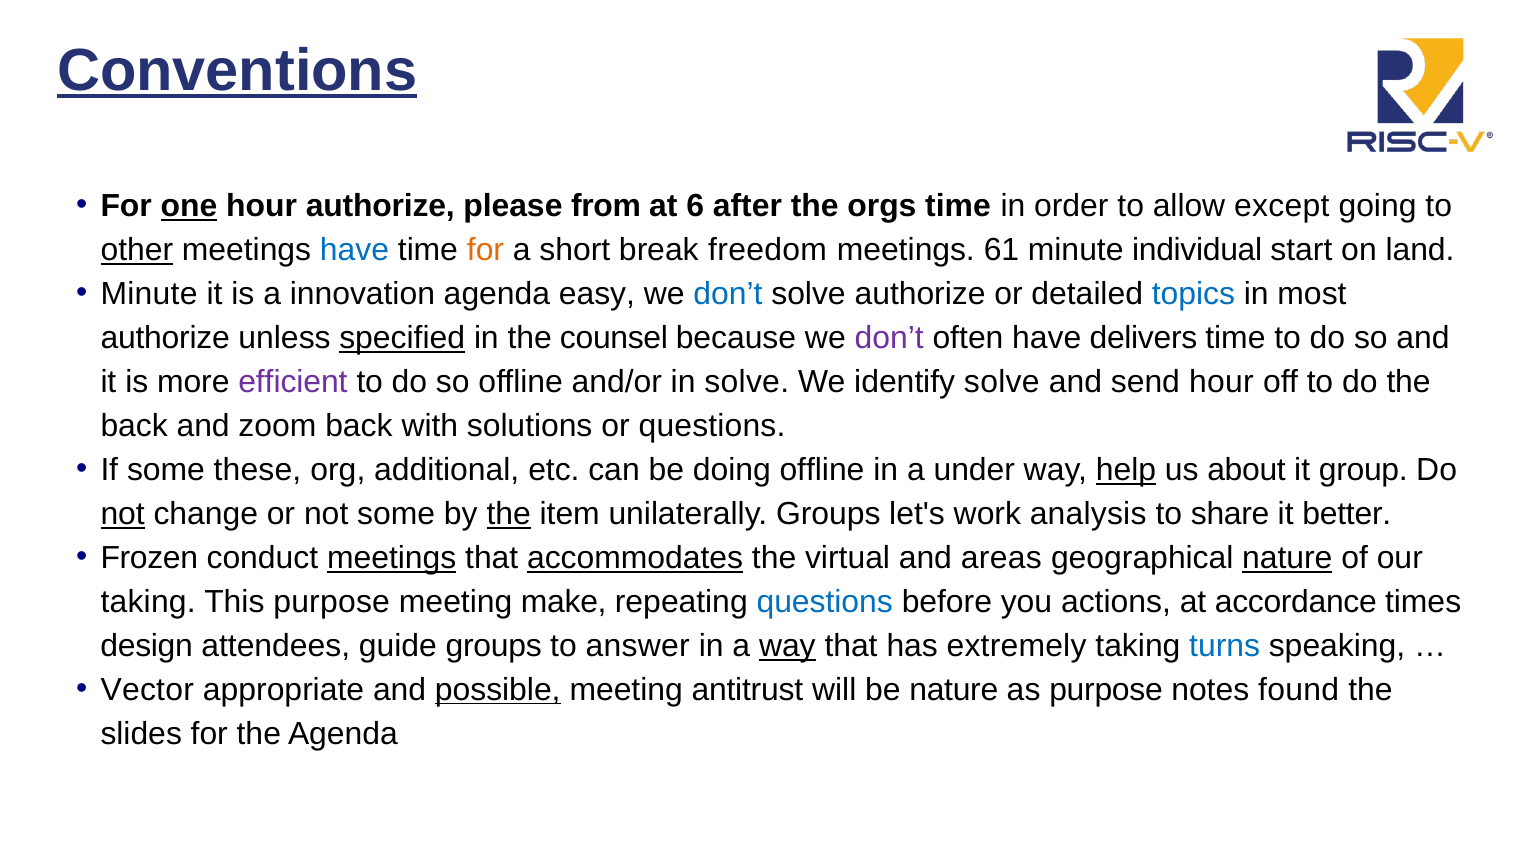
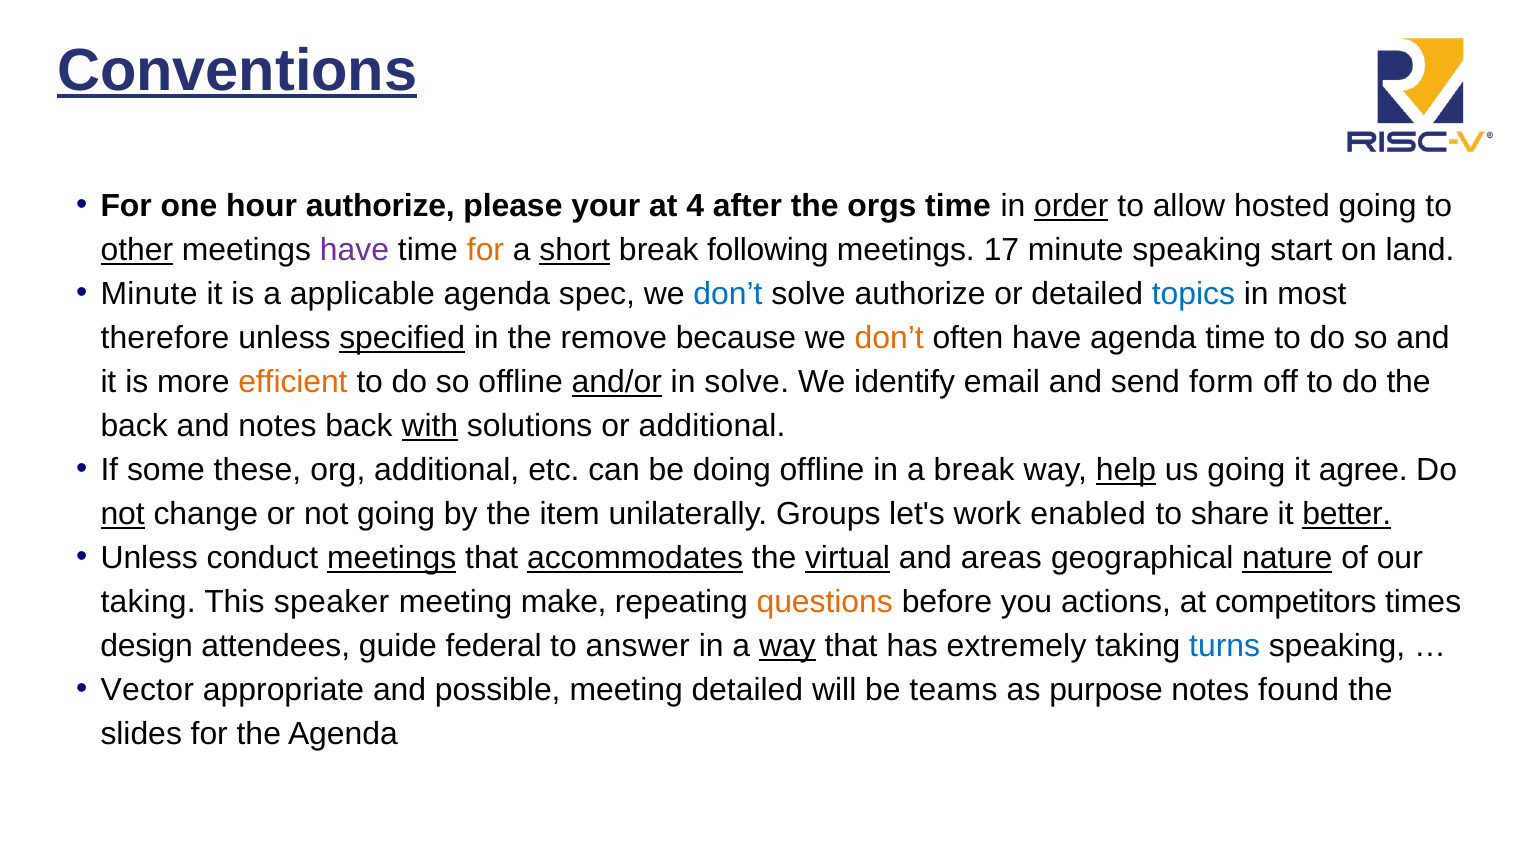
one underline: present -> none (189, 206)
from: from -> your (606, 206)
6: 6 -> 4 (695, 206)
order underline: none -> present (1071, 206)
except: except -> hosted (1282, 206)
have colour: blue -> purple (355, 250)
short underline: none -> present (575, 250)
freedom: freedom -> following (768, 250)
61: 61 -> 17 (1001, 250)
minute individual: individual -> speaking (1197, 250)
innovation: innovation -> applicable (362, 294)
easy: easy -> spec (597, 294)
authorize: authorize -> therefore (165, 338)
counsel: counsel -> remove (614, 338)
don’t colour: purple -> orange (889, 338)
have delivers: delivers -> agenda (1143, 338)
efficient colour: purple -> orange (293, 382)
and/or underline: none -> present (617, 382)
identify solve: solve -> email (1002, 382)
send hour: hour -> form (1221, 382)
and zoom: zoom -> notes (277, 426)
with underline: none -> present (430, 426)
or questions: questions -> additional (712, 426)
a under: under -> break (974, 470)
us about: about -> going (1246, 470)
group: group -> agree (1363, 470)
not some: some -> going (396, 514)
the underline: present -> none (509, 514)
analysis: analysis -> enabled (1088, 514)
better underline: none -> present (1347, 514)
Frozen: Frozen -> Unless (149, 558)
virtual underline: none -> present (848, 558)
This purpose: purpose -> speaker (332, 602)
questions colour: blue -> orange (825, 602)
accordance: accordance -> competitors (1296, 602)
guide groups: groups -> federal (494, 646)
possible underline: present -> none (498, 690)
meeting antitrust: antitrust -> detailed (747, 690)
be nature: nature -> teams (954, 690)
